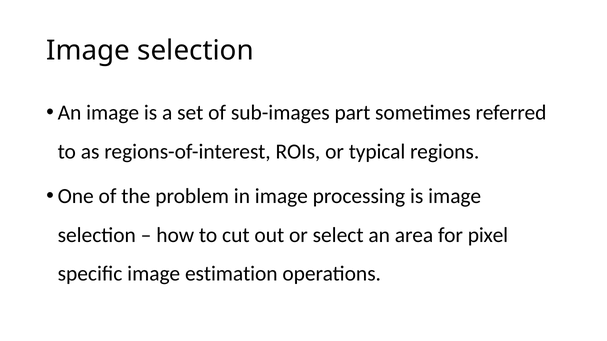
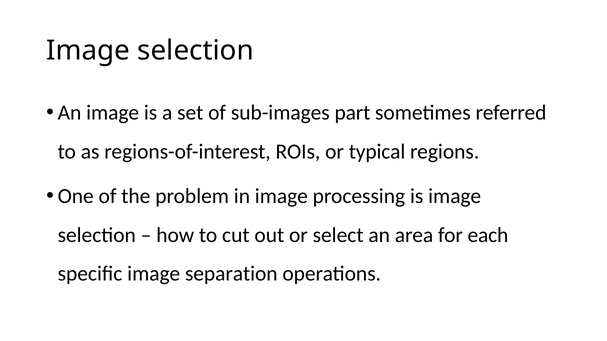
pixel: pixel -> each (488, 235)
estimation: estimation -> separation (231, 274)
